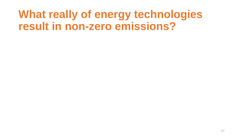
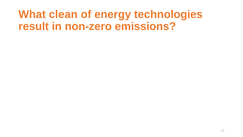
really: really -> clean (63, 14)
